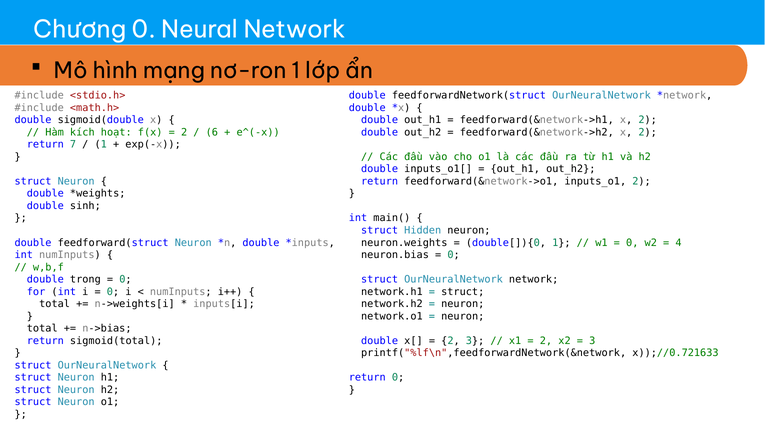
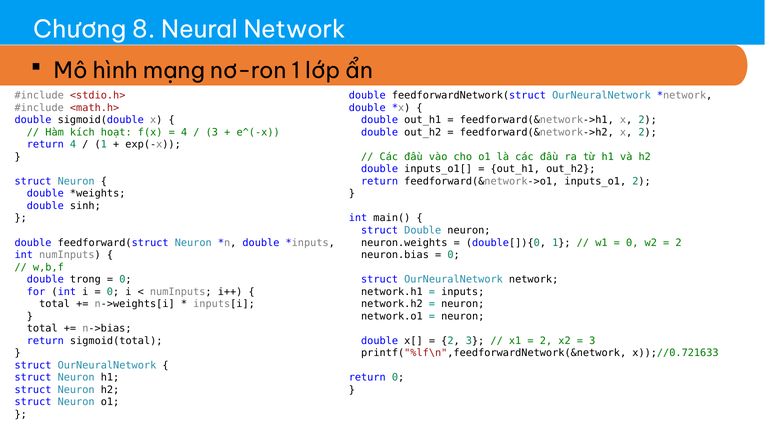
Chương 0: 0 -> 8 (144, 30)
2: 2 -> 4 (184, 132)
6: 6 -> 3 (212, 132)
return 7: 7 -> 4 (73, 145)
struct Hidden: Hidden -> Double (423, 231)
4: 4 -> 2 (679, 243)
struct: struct -> inputs (463, 292)
